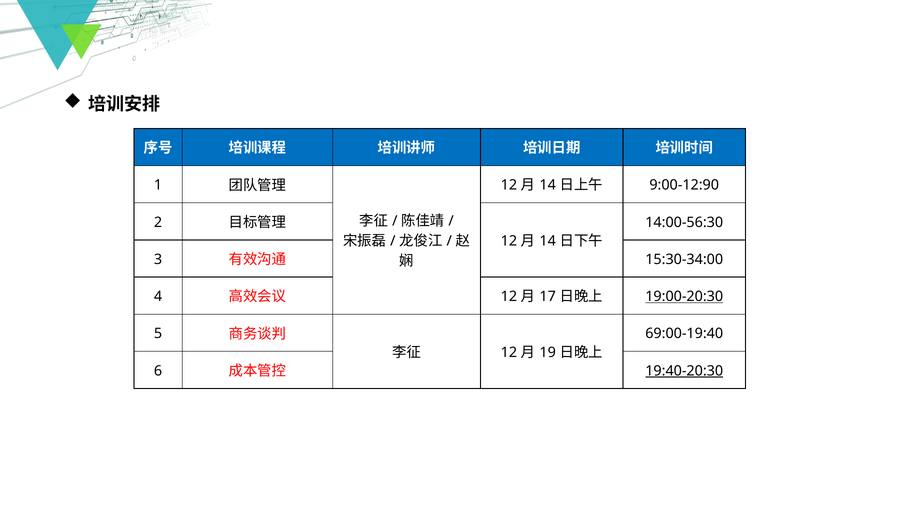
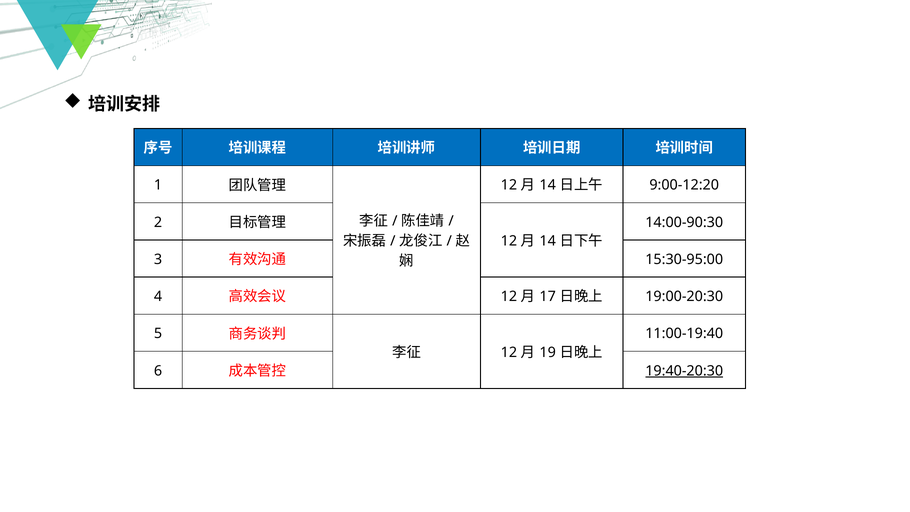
9:00-12:90: 9:00-12:90 -> 9:00-12:20 (684, 185)
14:00-56:30: 14:00-56:30 -> 14:00-90:30 (684, 222)
15:30-34:00: 15:30-34:00 -> 15:30-95:00 (684, 259)
19:00-20:30 underline: present -> none (684, 296)
69:00-19:40: 69:00-19:40 -> 11:00-19:40 (684, 334)
